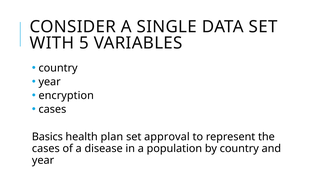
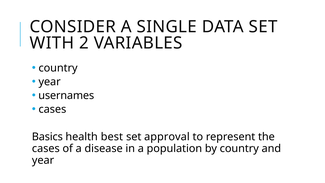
5: 5 -> 2 (84, 43)
encryption: encryption -> usernames (66, 95)
plan: plan -> best (112, 137)
